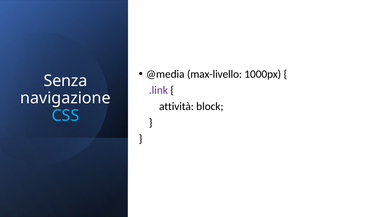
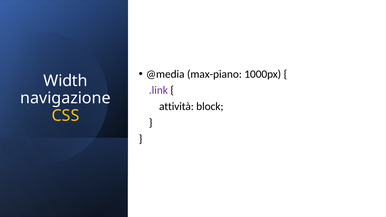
max-livello: max-livello -> max-piano (214, 74)
Senza: Senza -> Width (66, 81)
CSS colour: light blue -> yellow (65, 116)
